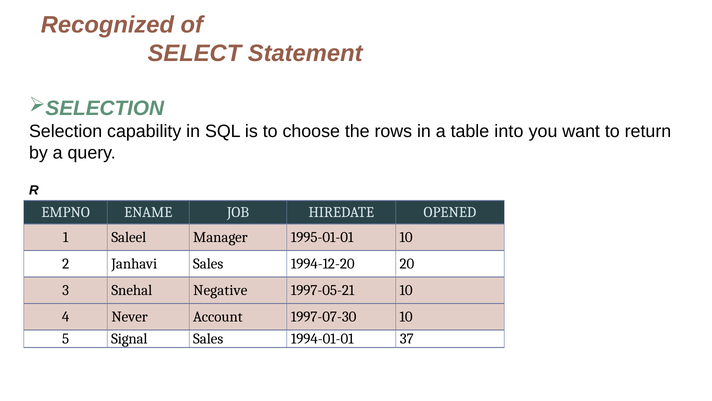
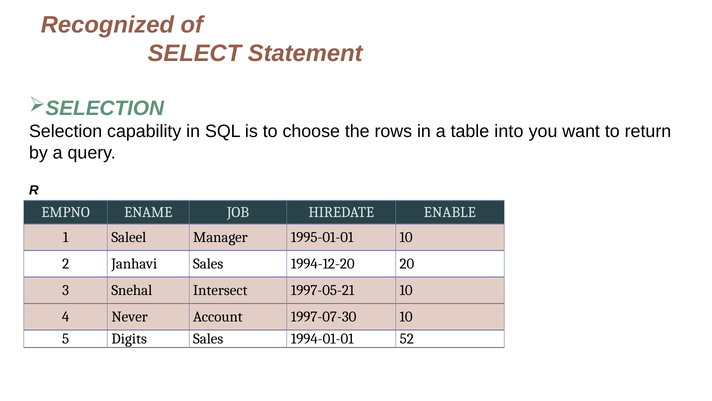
OPENED: OPENED -> ENABLE (450, 212)
Negative: Negative -> Intersect (220, 290)
Signal: Signal -> Digits (129, 338)
37: 37 -> 52 (407, 338)
